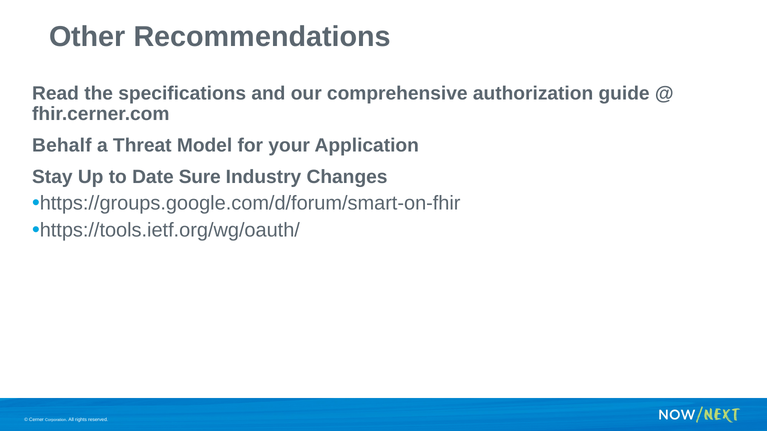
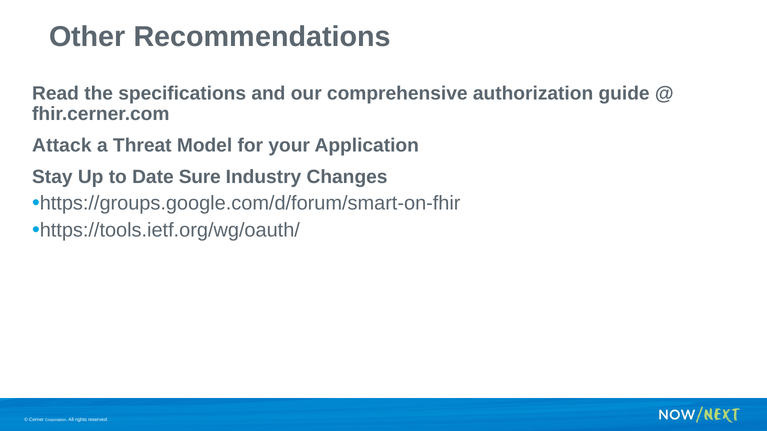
Behalf: Behalf -> Attack (62, 146)
